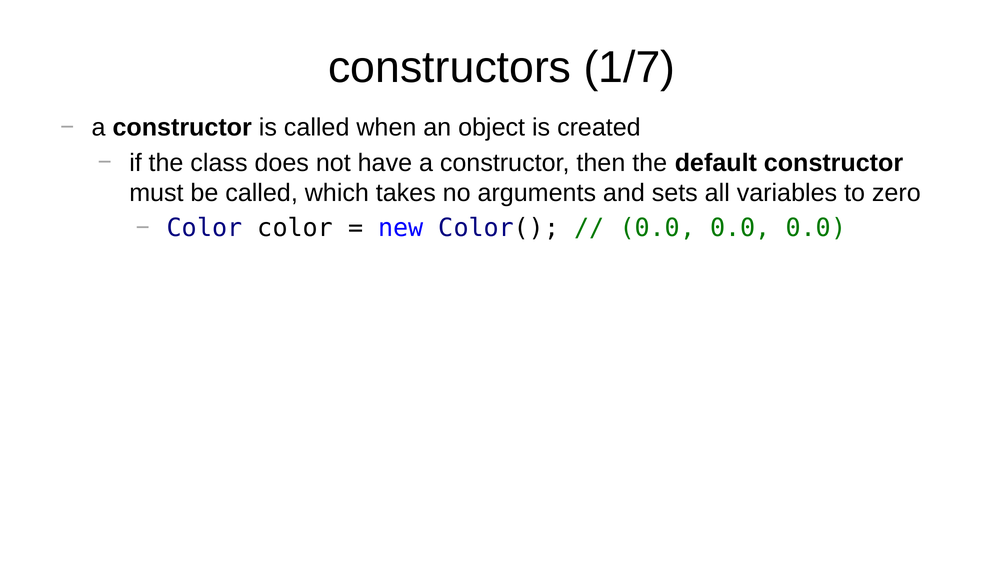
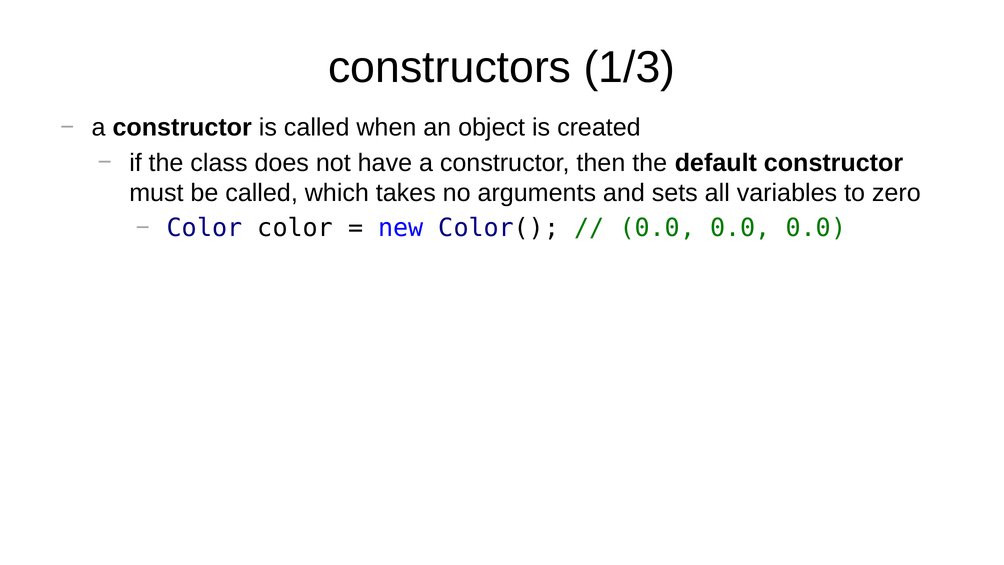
1/7: 1/7 -> 1/3 (629, 68)
